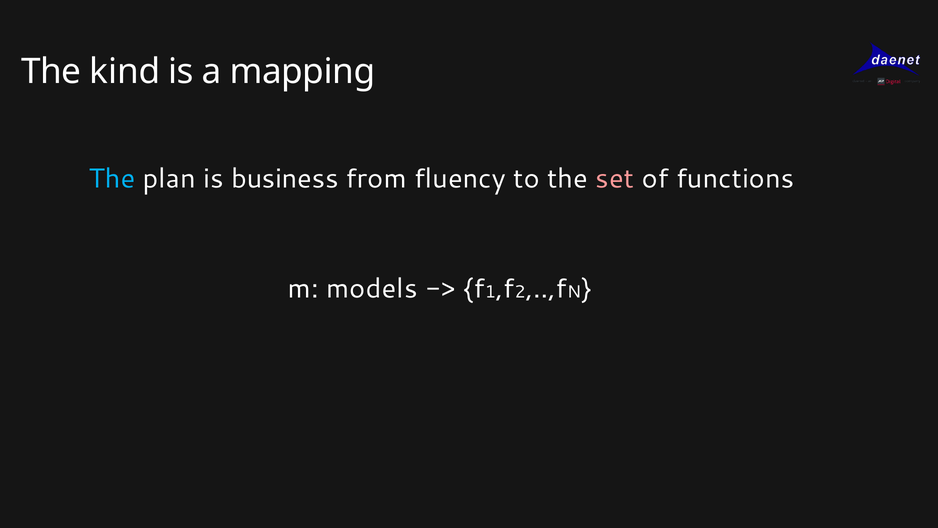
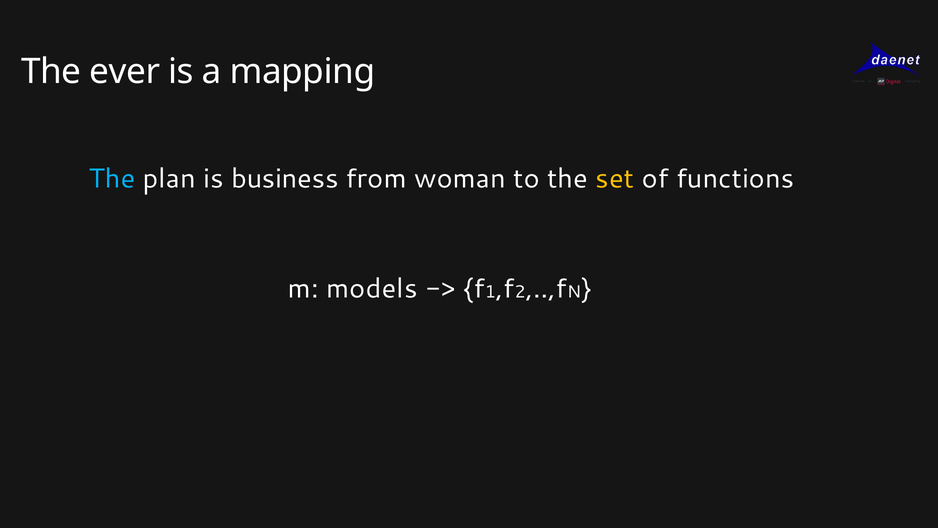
kind: kind -> ever (125, 72)
fluency: fluency -> woman (460, 179)
set colour: pink -> yellow (615, 179)
